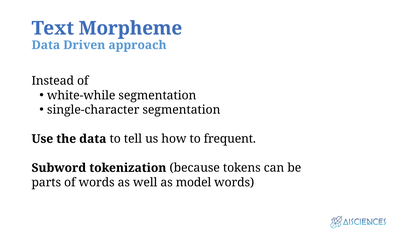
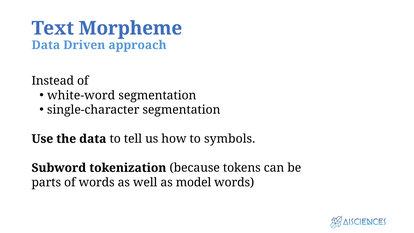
white-while: white-while -> white-word (81, 95)
frequent: frequent -> symbols (230, 139)
